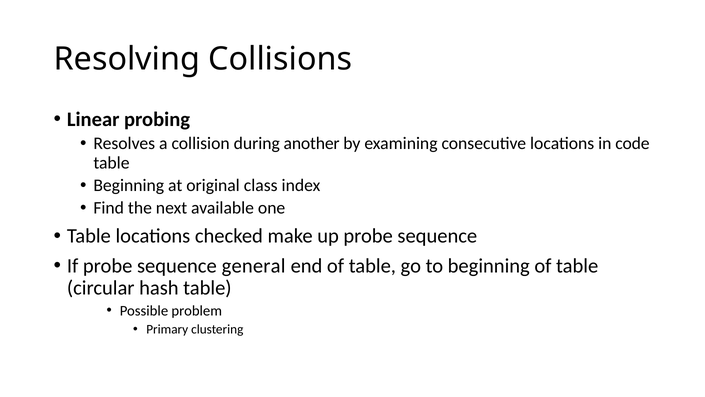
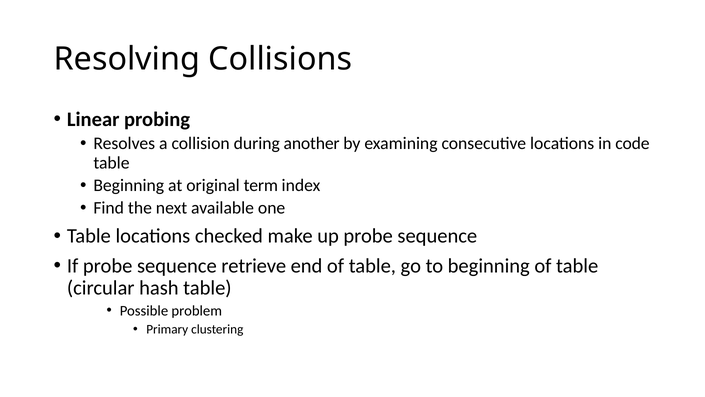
class: class -> term (261, 185)
general: general -> retrieve (254, 265)
